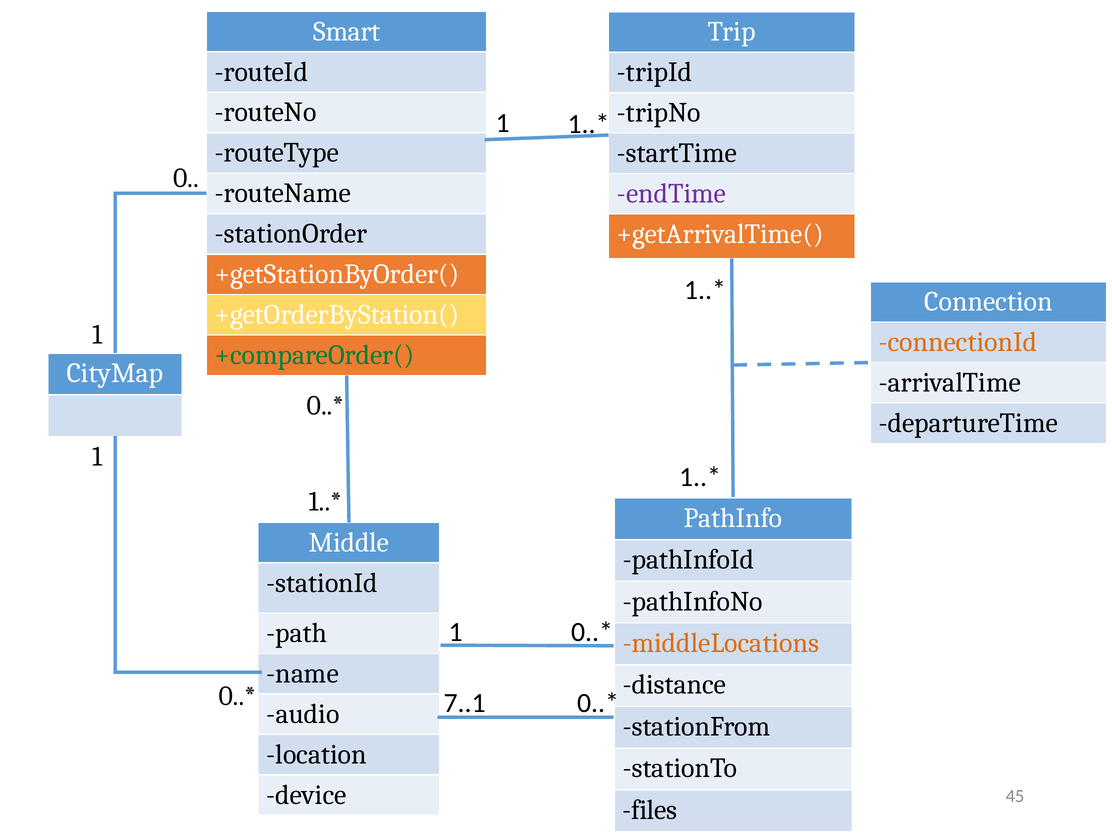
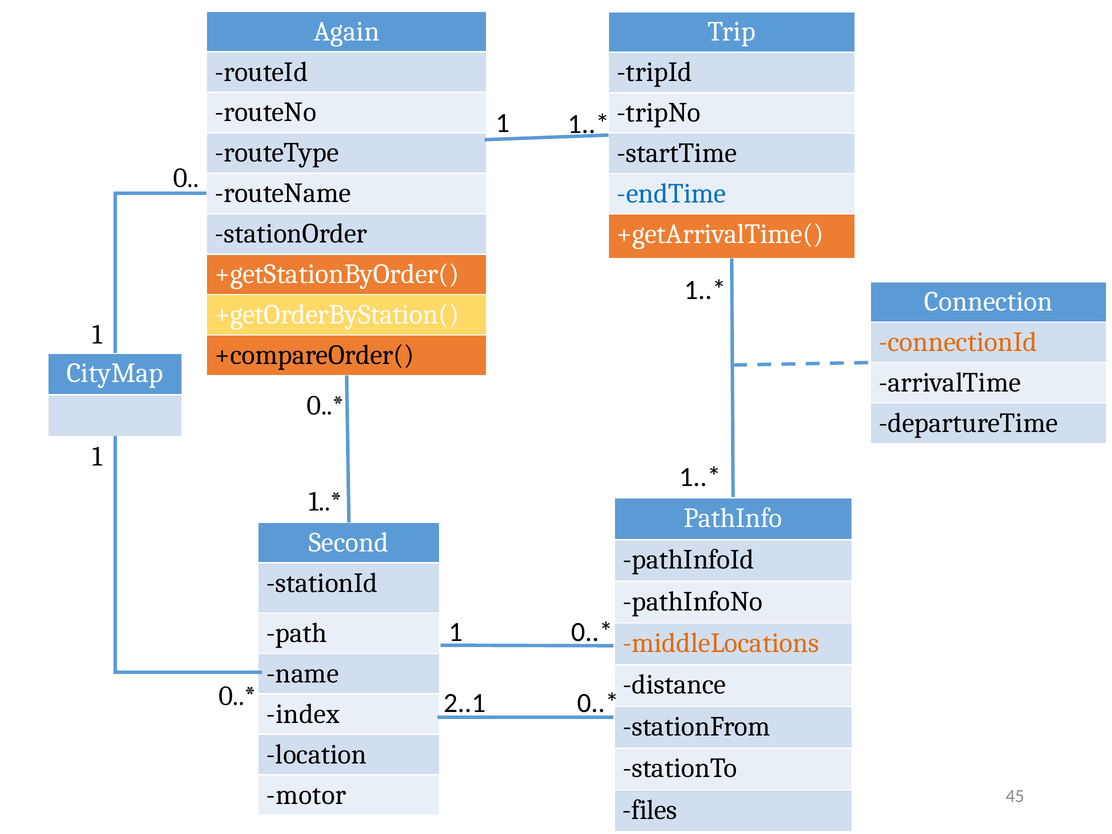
Smart: Smart -> Again (347, 31)
endTime colour: purple -> blue (672, 194)
+compareOrder( colour: green -> black (315, 355)
Middle: Middle -> Second (349, 542)
7..1: 7..1 -> 2..1 (465, 703)
audio: audio -> index (303, 714)
device: device -> motor (306, 795)
